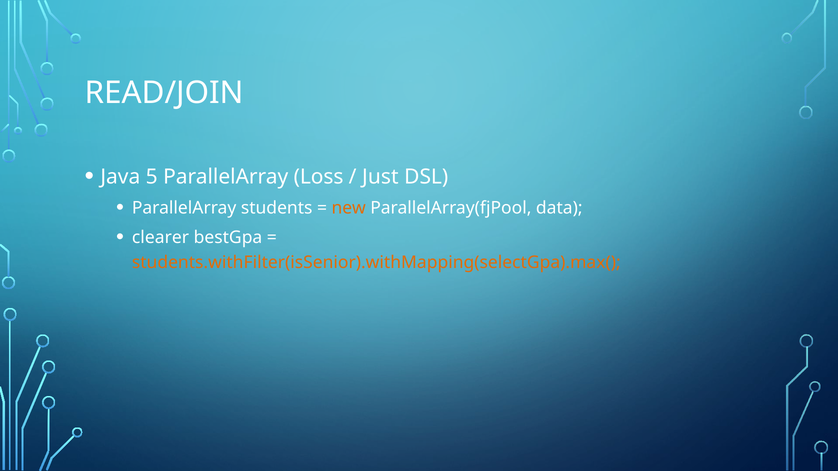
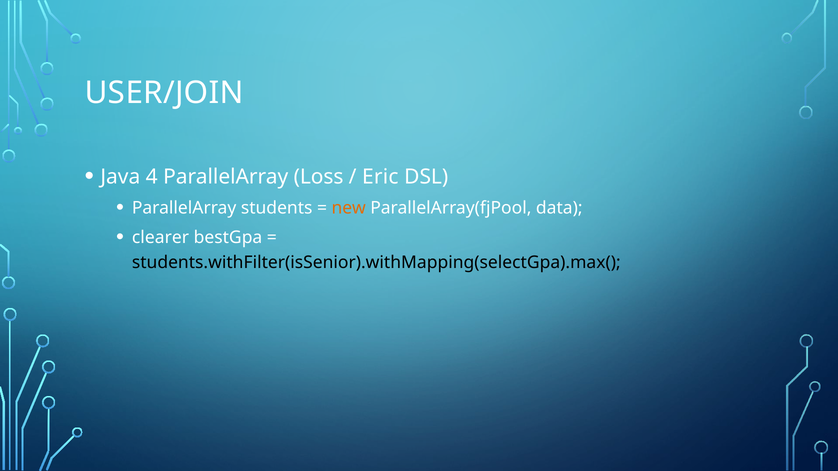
READ/JOIN: READ/JOIN -> USER/JOIN (164, 93)
5: 5 -> 4 (152, 177)
Just: Just -> Eric (380, 177)
students.withFilter(isSenior).withMapping(selectGpa).max( colour: orange -> black (376, 263)
